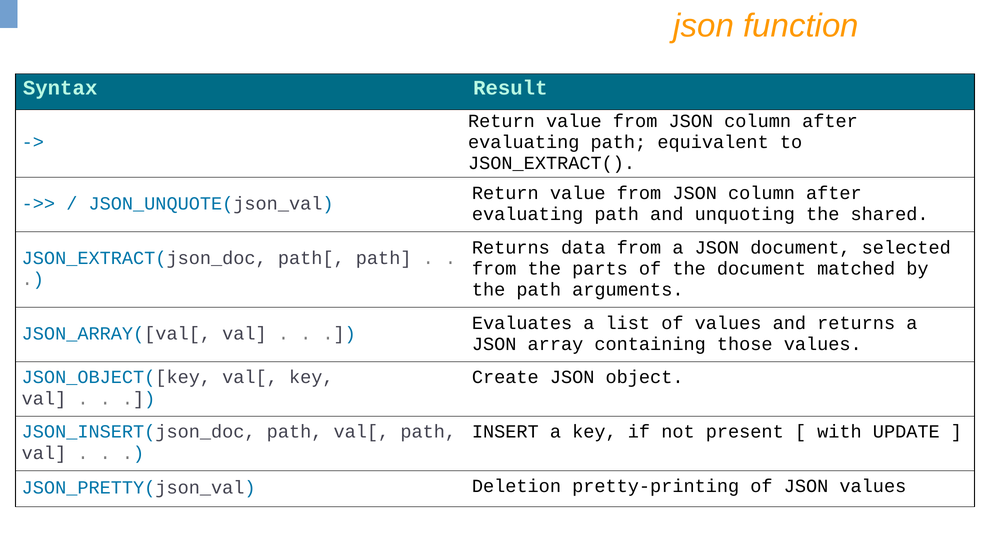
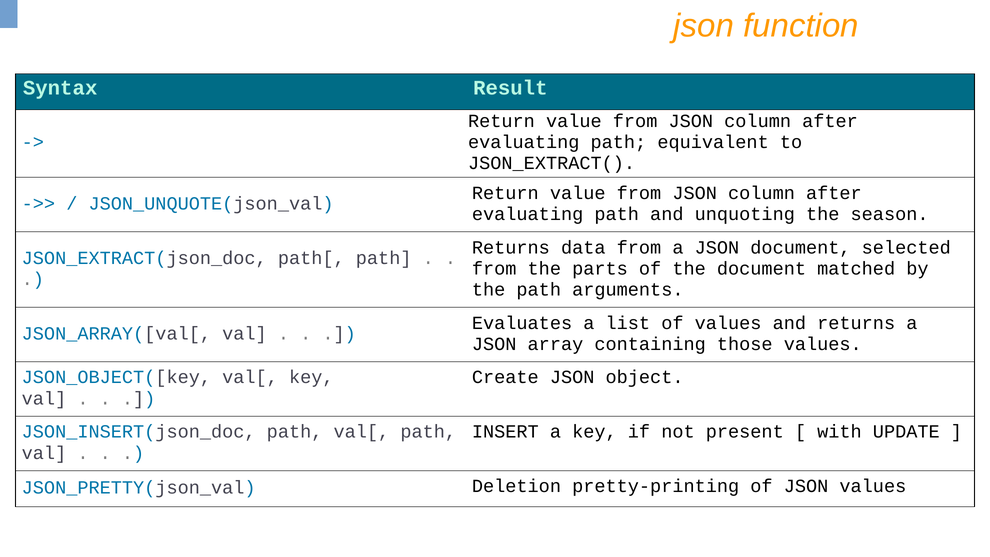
shared: shared -> season (890, 214)
